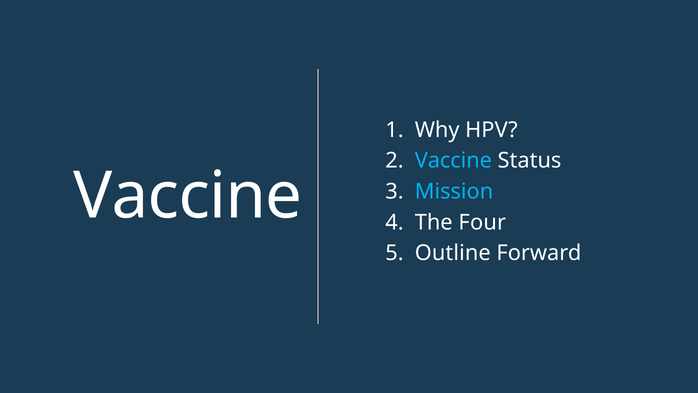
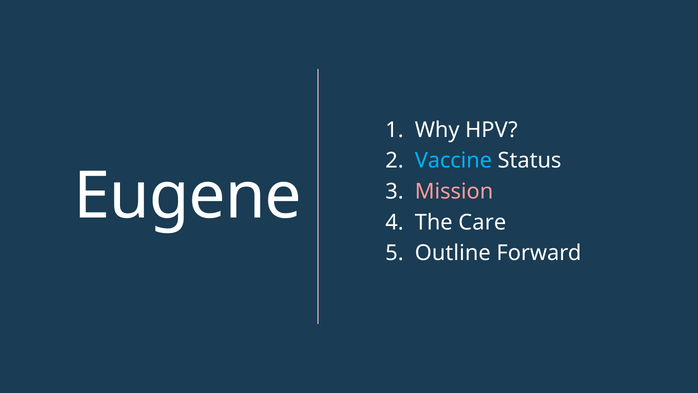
Vaccine: Vaccine -> Eugene (188, 196)
Mission colour: light blue -> pink (454, 191)
Four: Four -> Care (482, 222)
